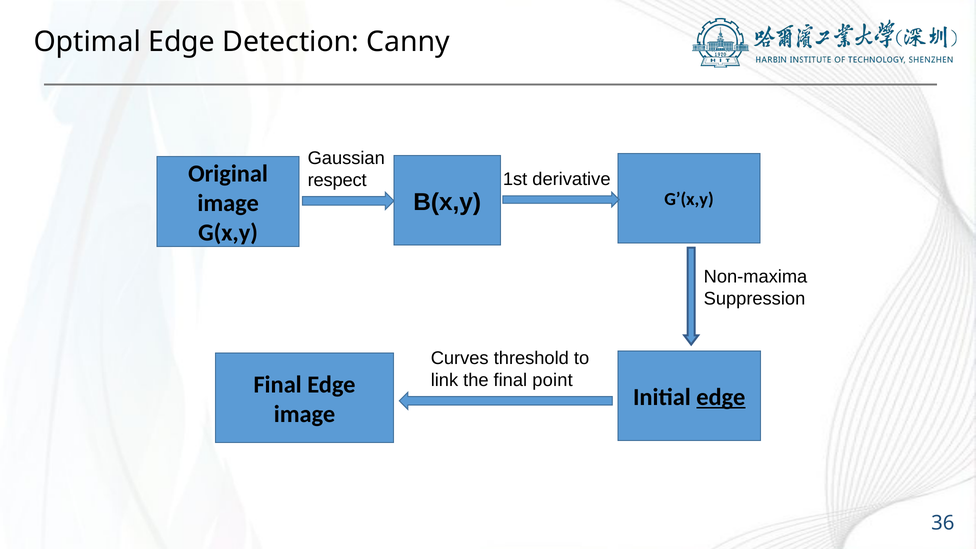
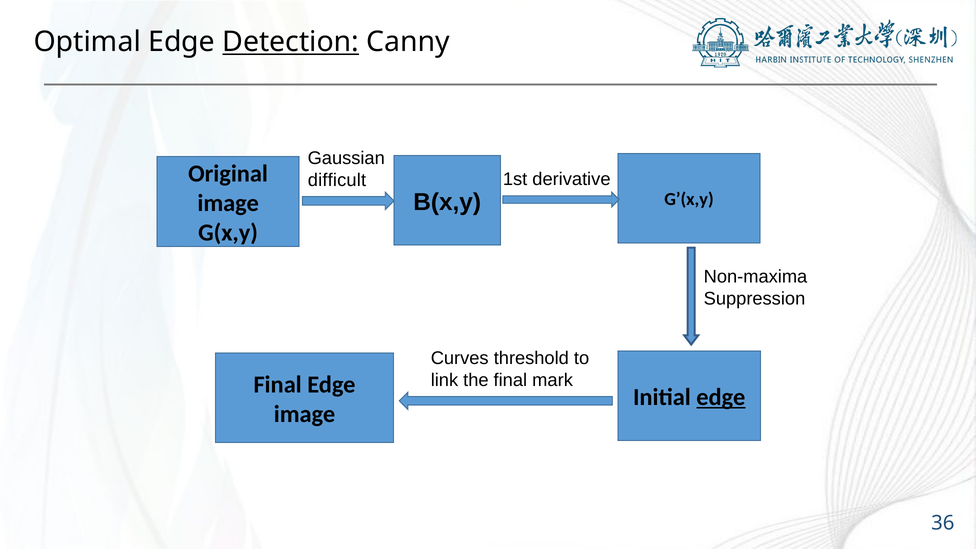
Detection underline: none -> present (291, 42)
respect: respect -> difficult (337, 180)
point: point -> mark (553, 380)
